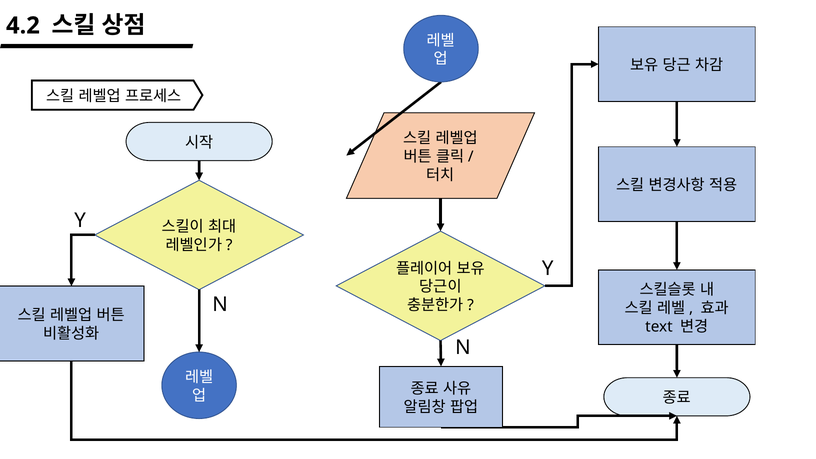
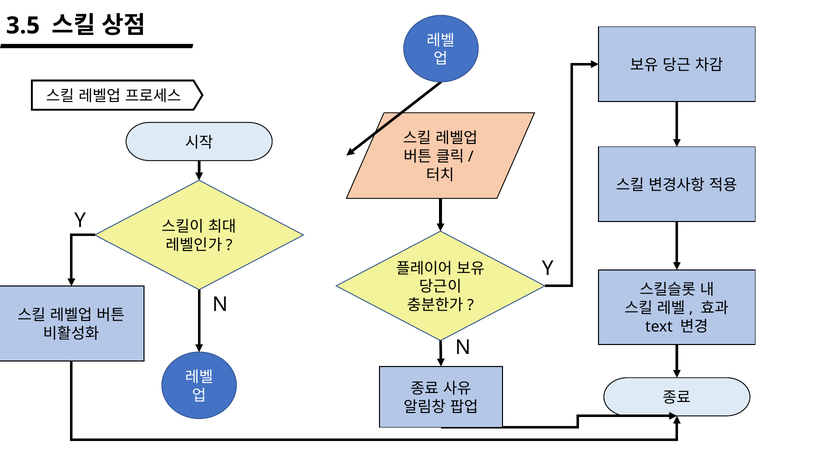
4.2: 4.2 -> 3.5 (23, 26)
